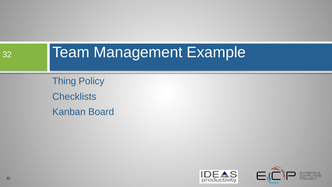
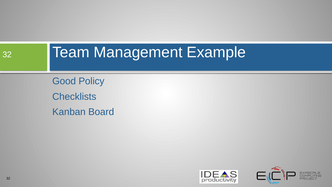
Thing: Thing -> Good (64, 81)
